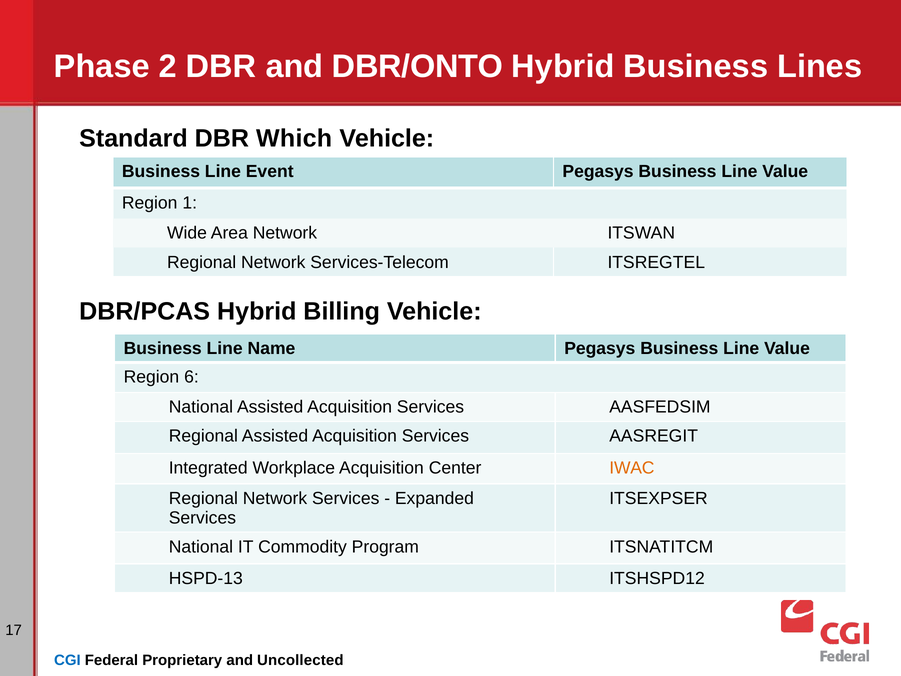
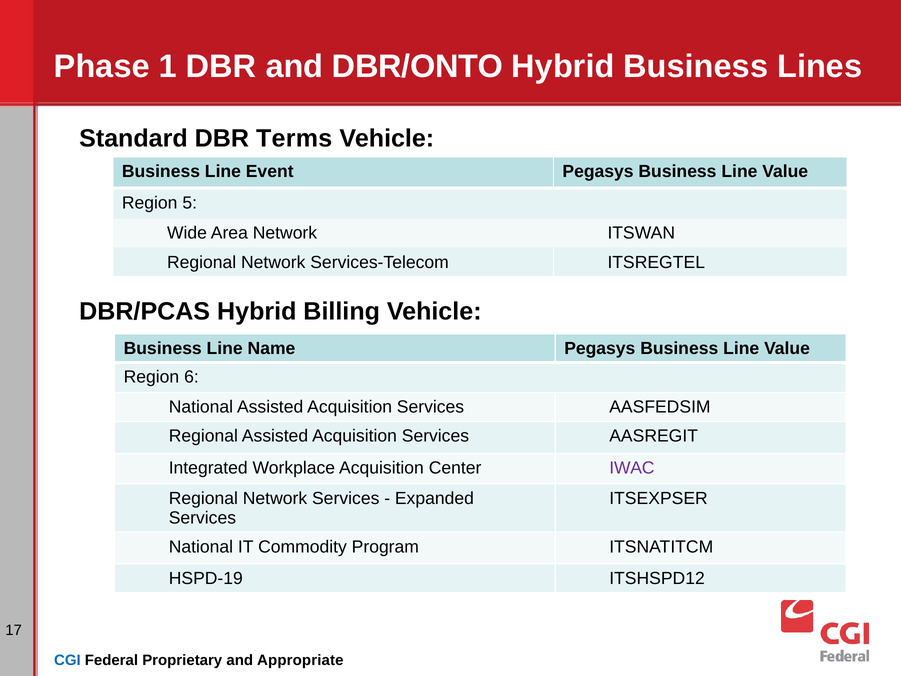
2: 2 -> 1 (168, 66)
Which: Which -> Terms (294, 138)
1: 1 -> 5 (190, 203)
IWAC colour: orange -> purple (632, 468)
HSPD-13: HSPD-13 -> HSPD-19 (206, 578)
Uncollected: Uncollected -> Appropriate (300, 660)
